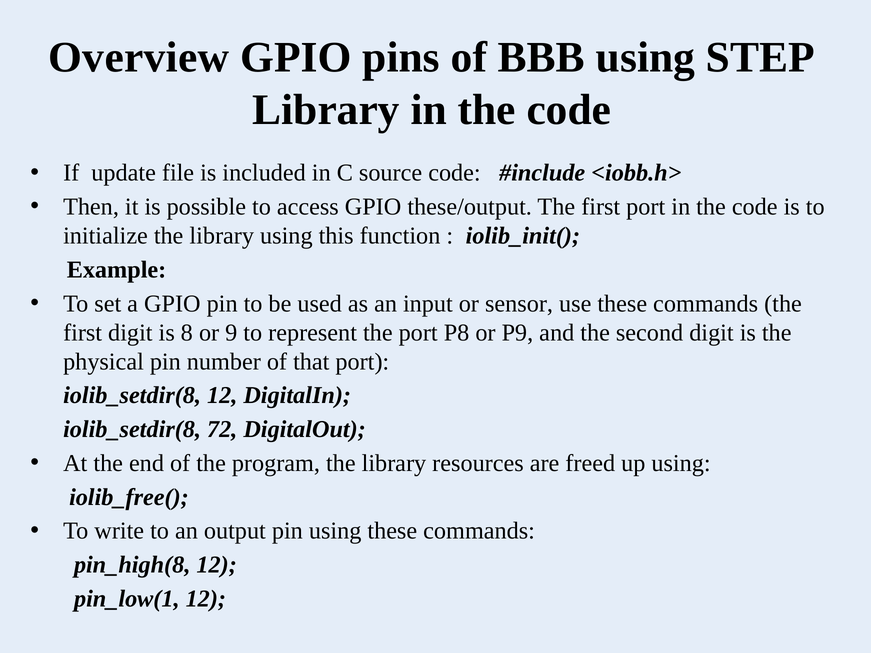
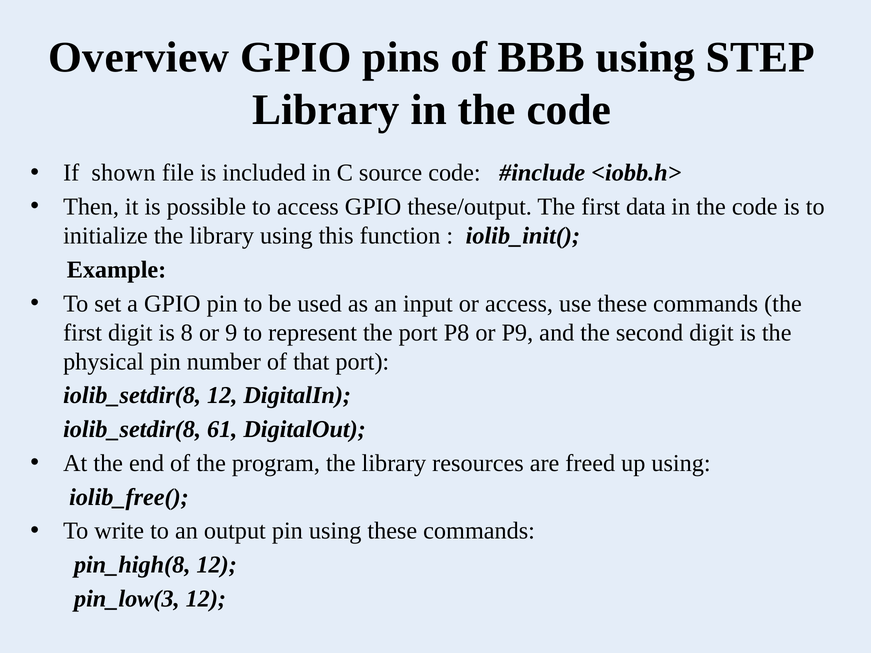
update: update -> shown (123, 173)
first port: port -> data (646, 207)
or sensor: sensor -> access (519, 304)
72: 72 -> 61 (222, 430)
pin_low(1: pin_low(1 -> pin_low(3 (127, 599)
